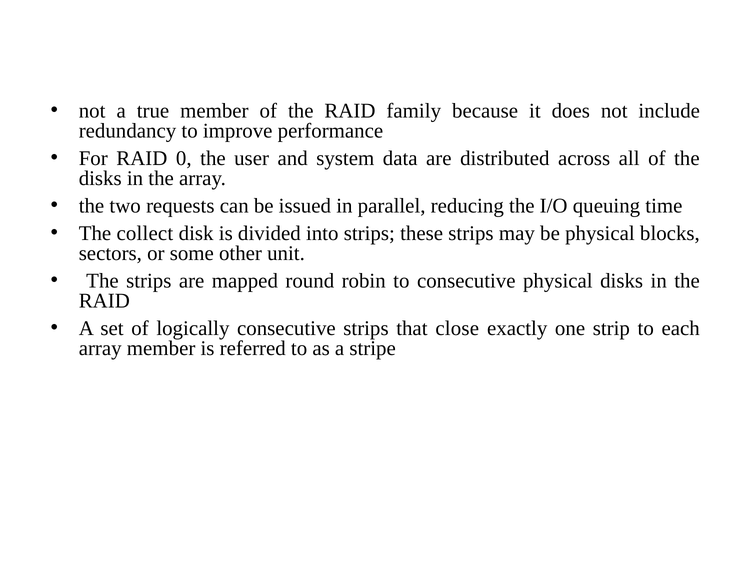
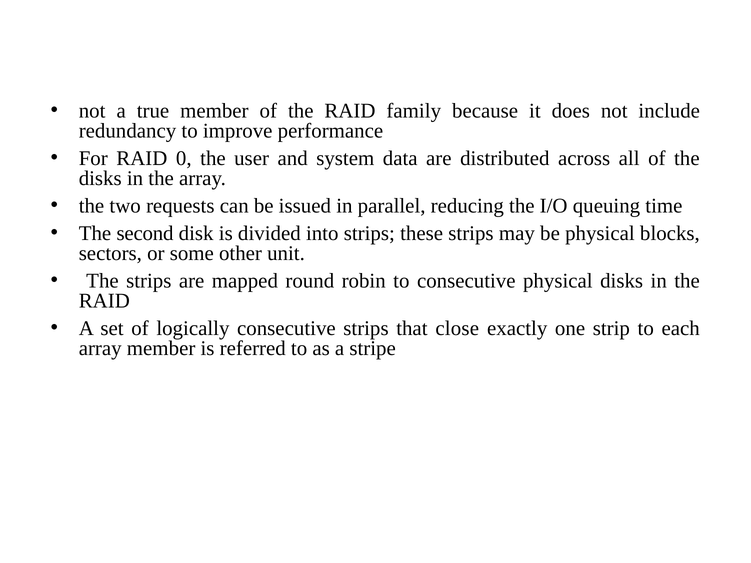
collect: collect -> second (145, 233)
